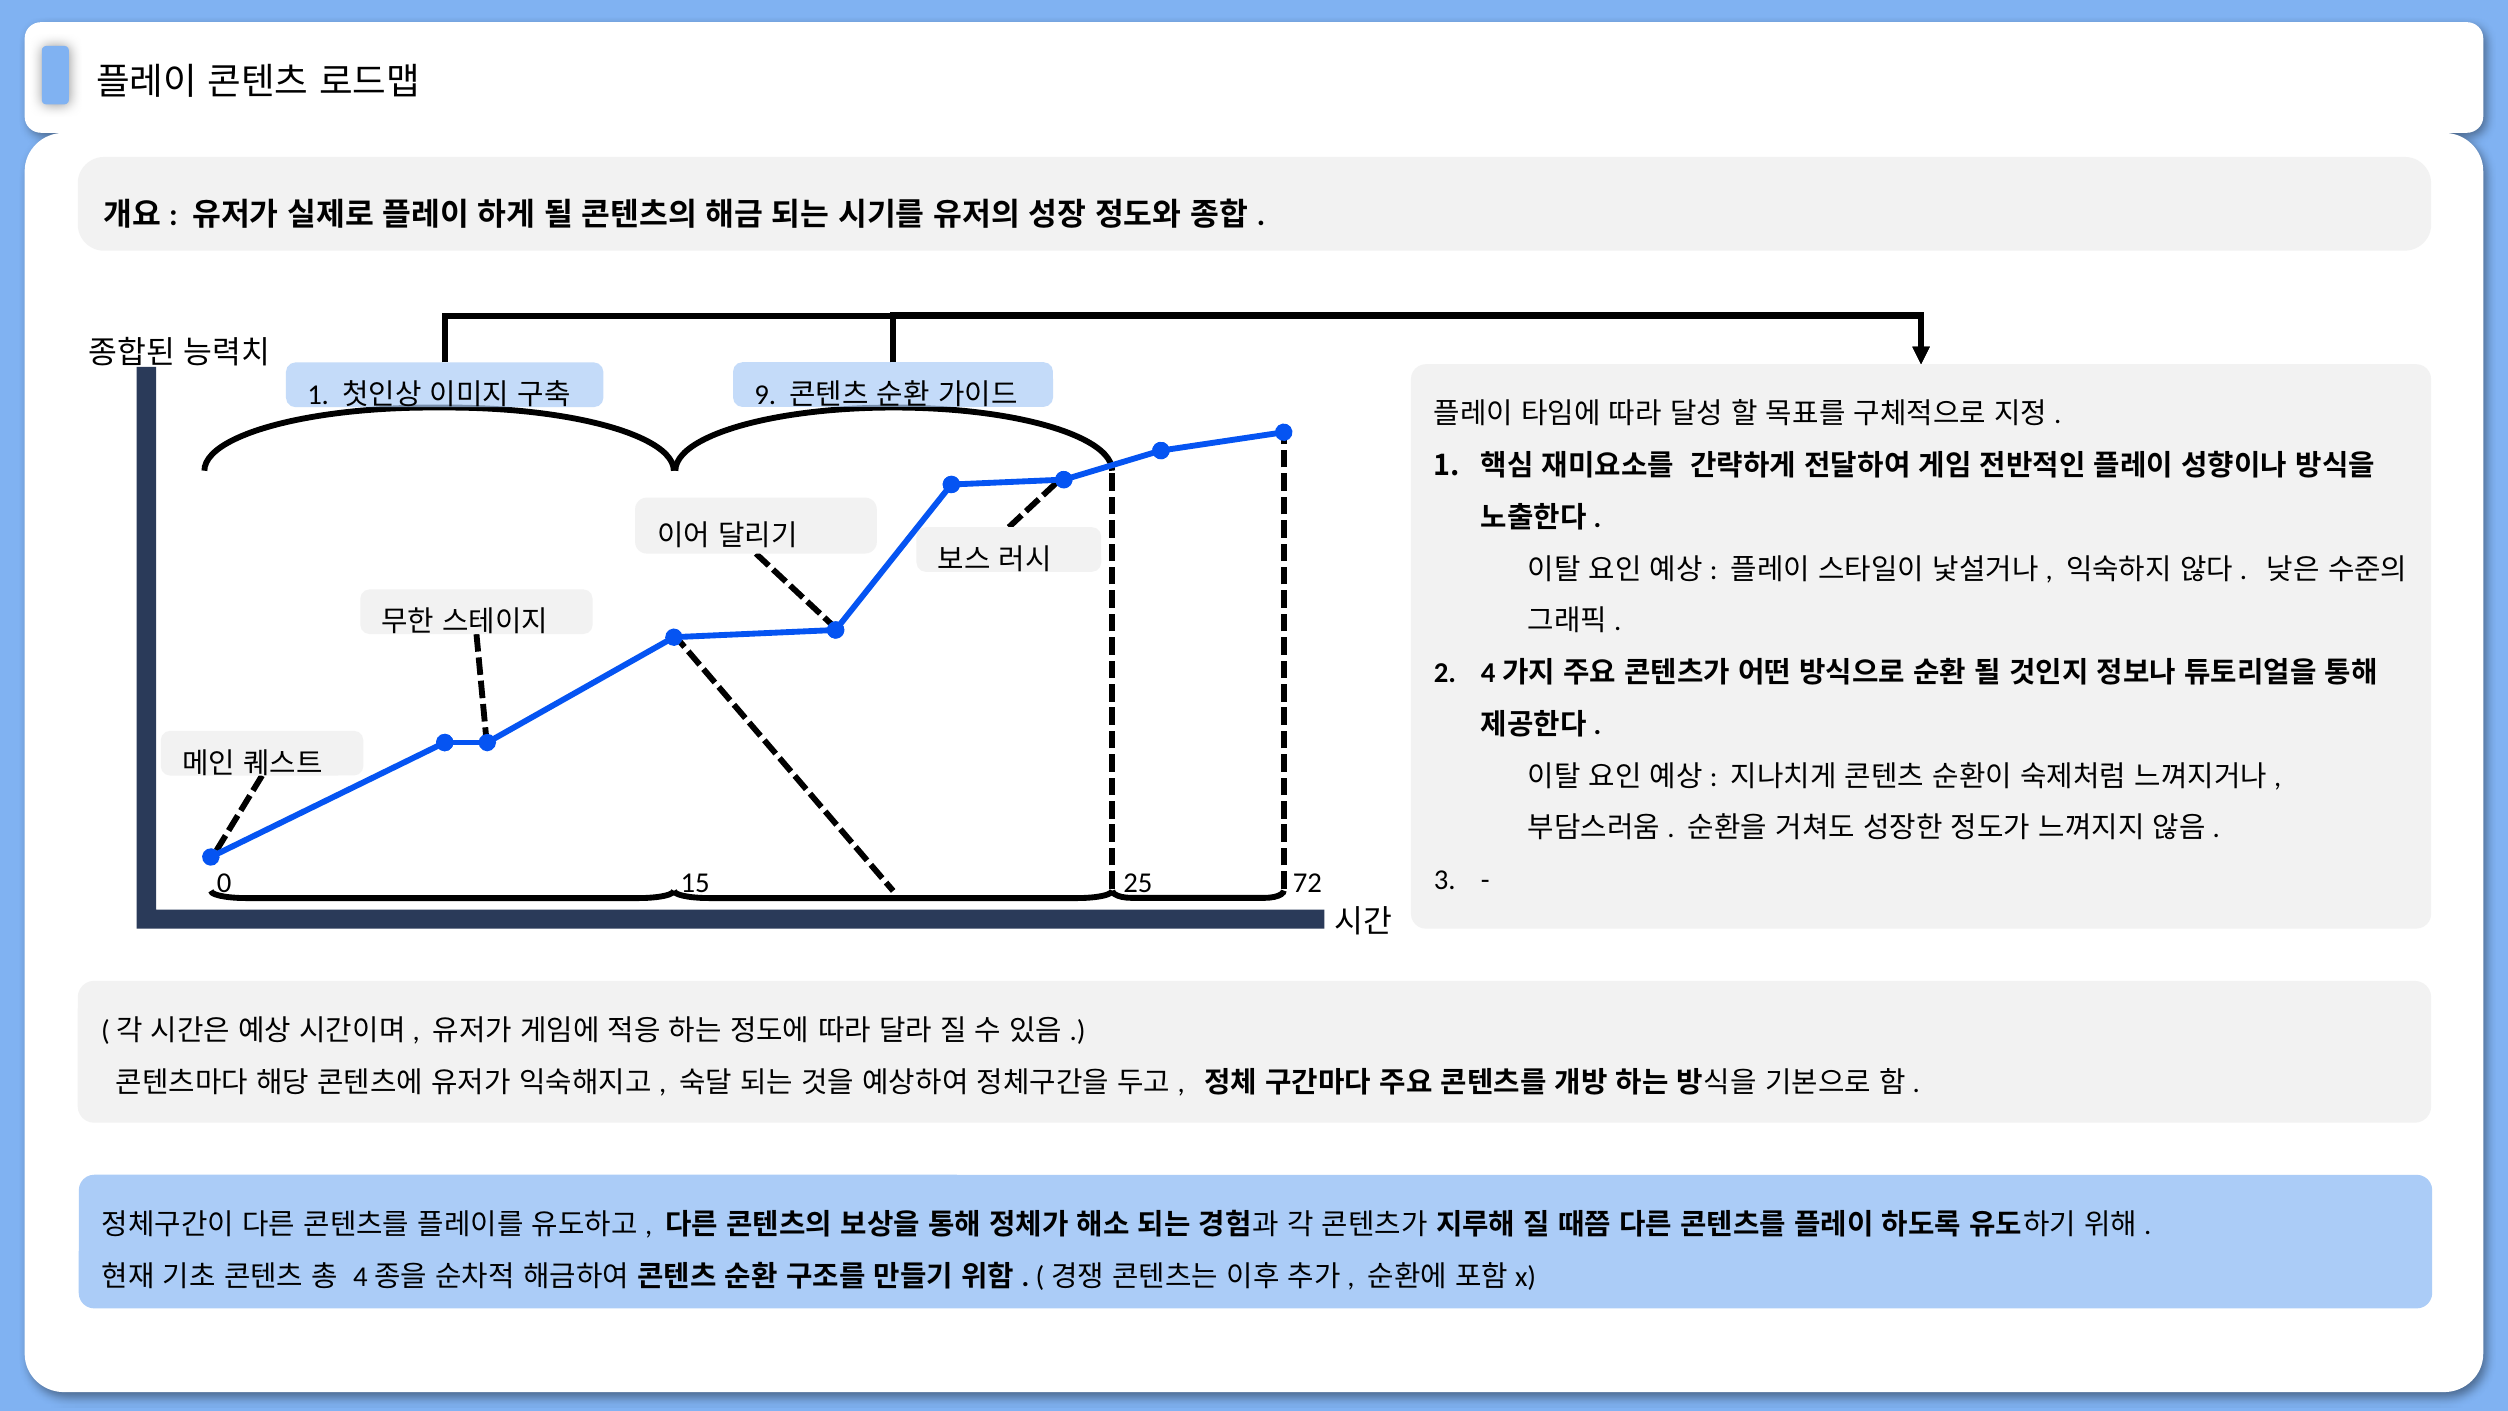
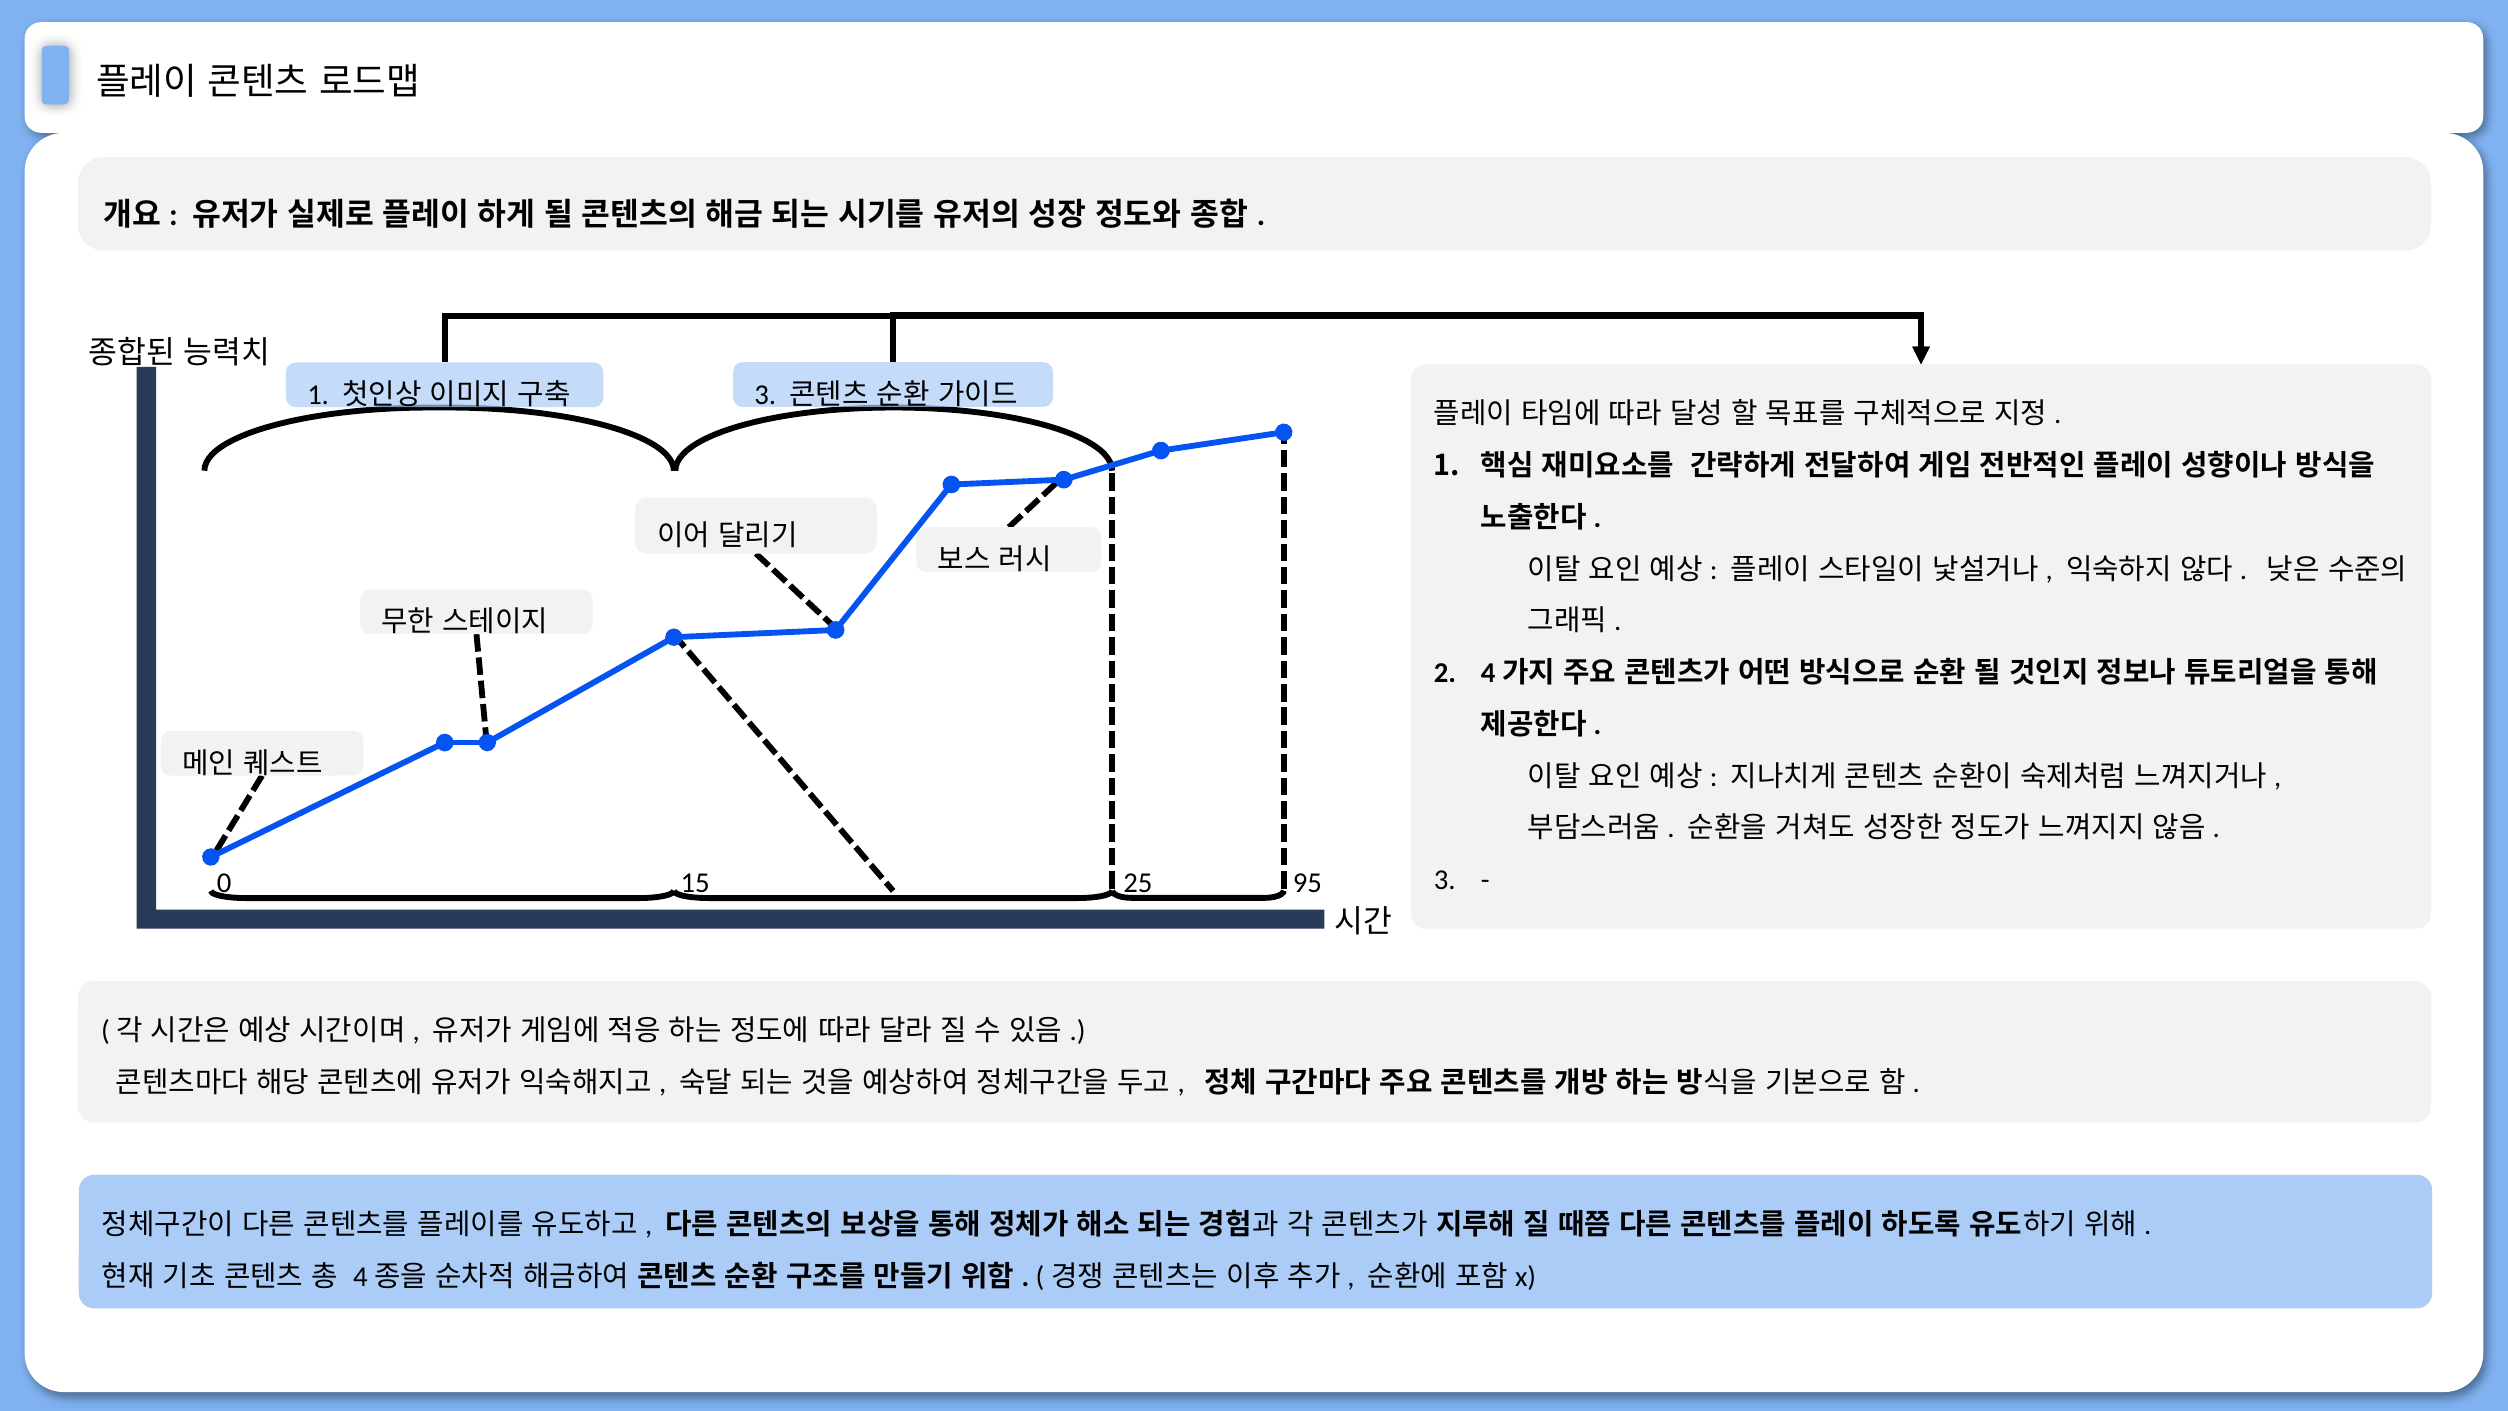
9: 9 -> 3 (765, 395)
72: 72 -> 95 (1307, 883)
